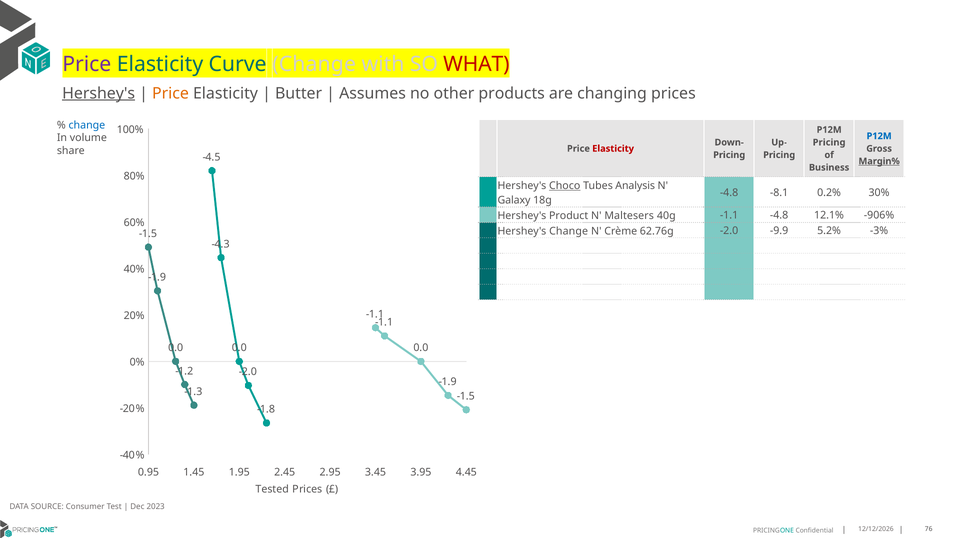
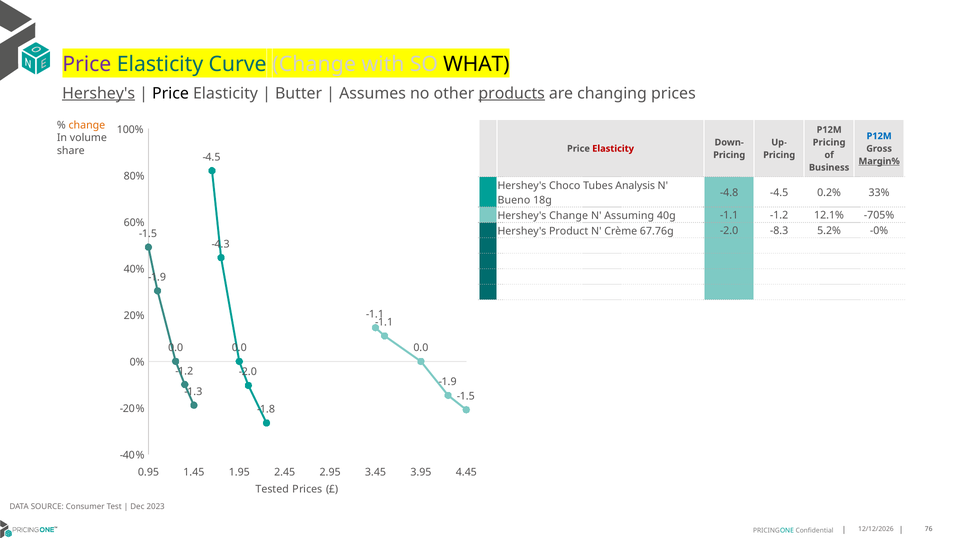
WHAT colour: red -> black (476, 64)
Price colour: orange -> black (171, 93)
products underline: none -> present (512, 93)
change colour: blue -> orange (87, 125)
Choco underline: present -> none (565, 186)
-4.8 -8.1: -8.1 -> -4.5 (779, 193)
30%: 30% -> 33% (879, 193)
Galaxy: Galaxy -> Bueno (514, 200)
Hershey's Product: Product -> Change (569, 216)
Maltesers: Maltesers -> Assuming (629, 216)
-1.1 -4.8: -4.8 -> -1.2 (779, 215)
-906%: -906% -> -705% (879, 215)
Hershey's Change: Change -> Product (569, 231)
62.76g: 62.76g -> 67.76g (657, 231)
-9.9: -9.9 -> -8.3 (779, 231)
-3%: -3% -> -0% (879, 231)
